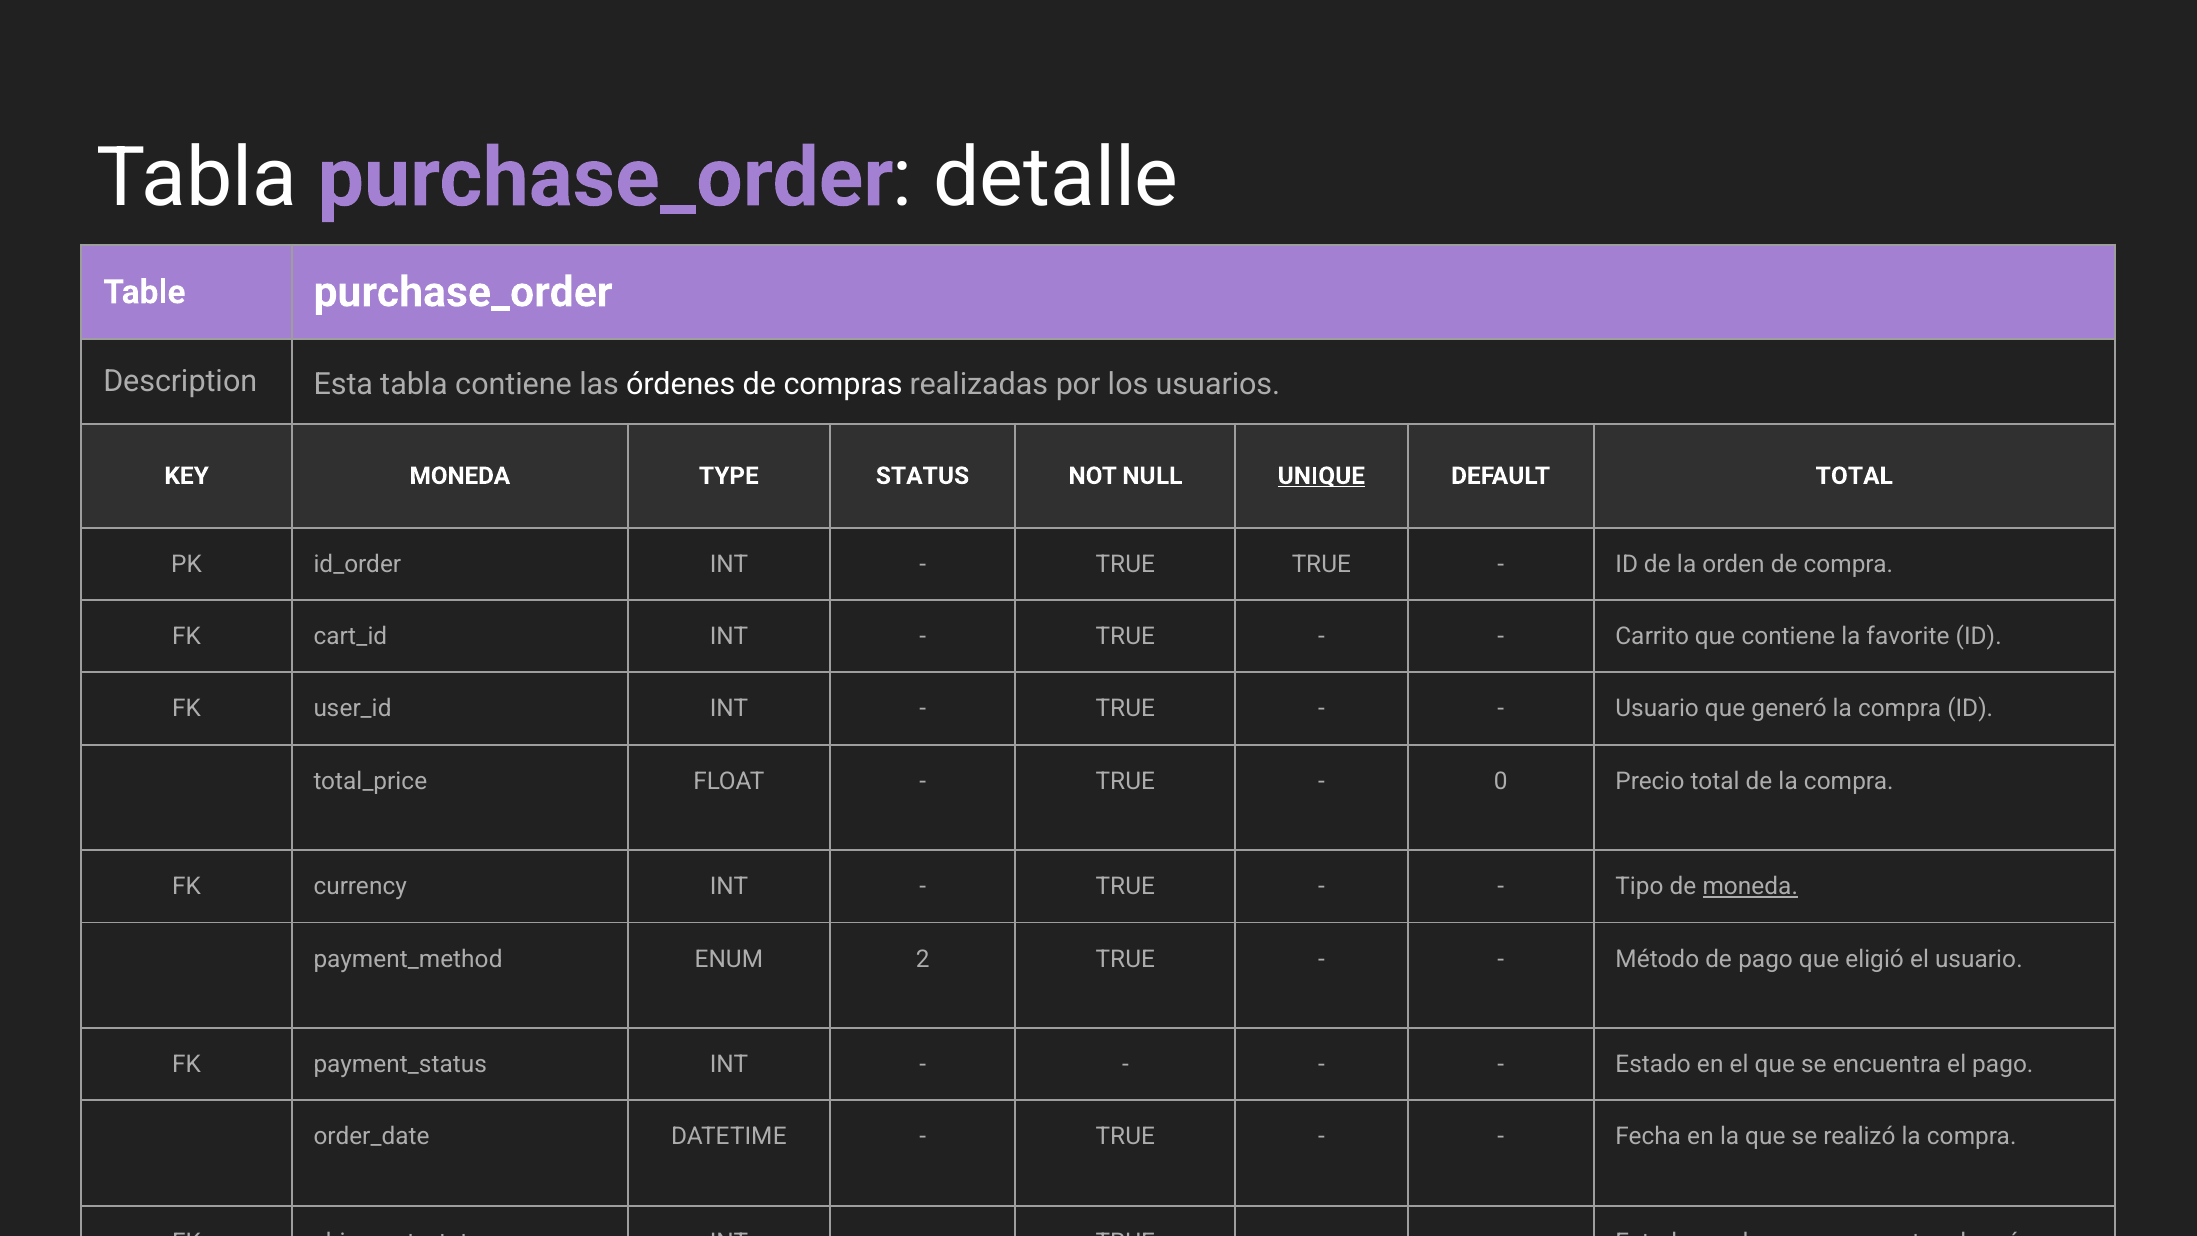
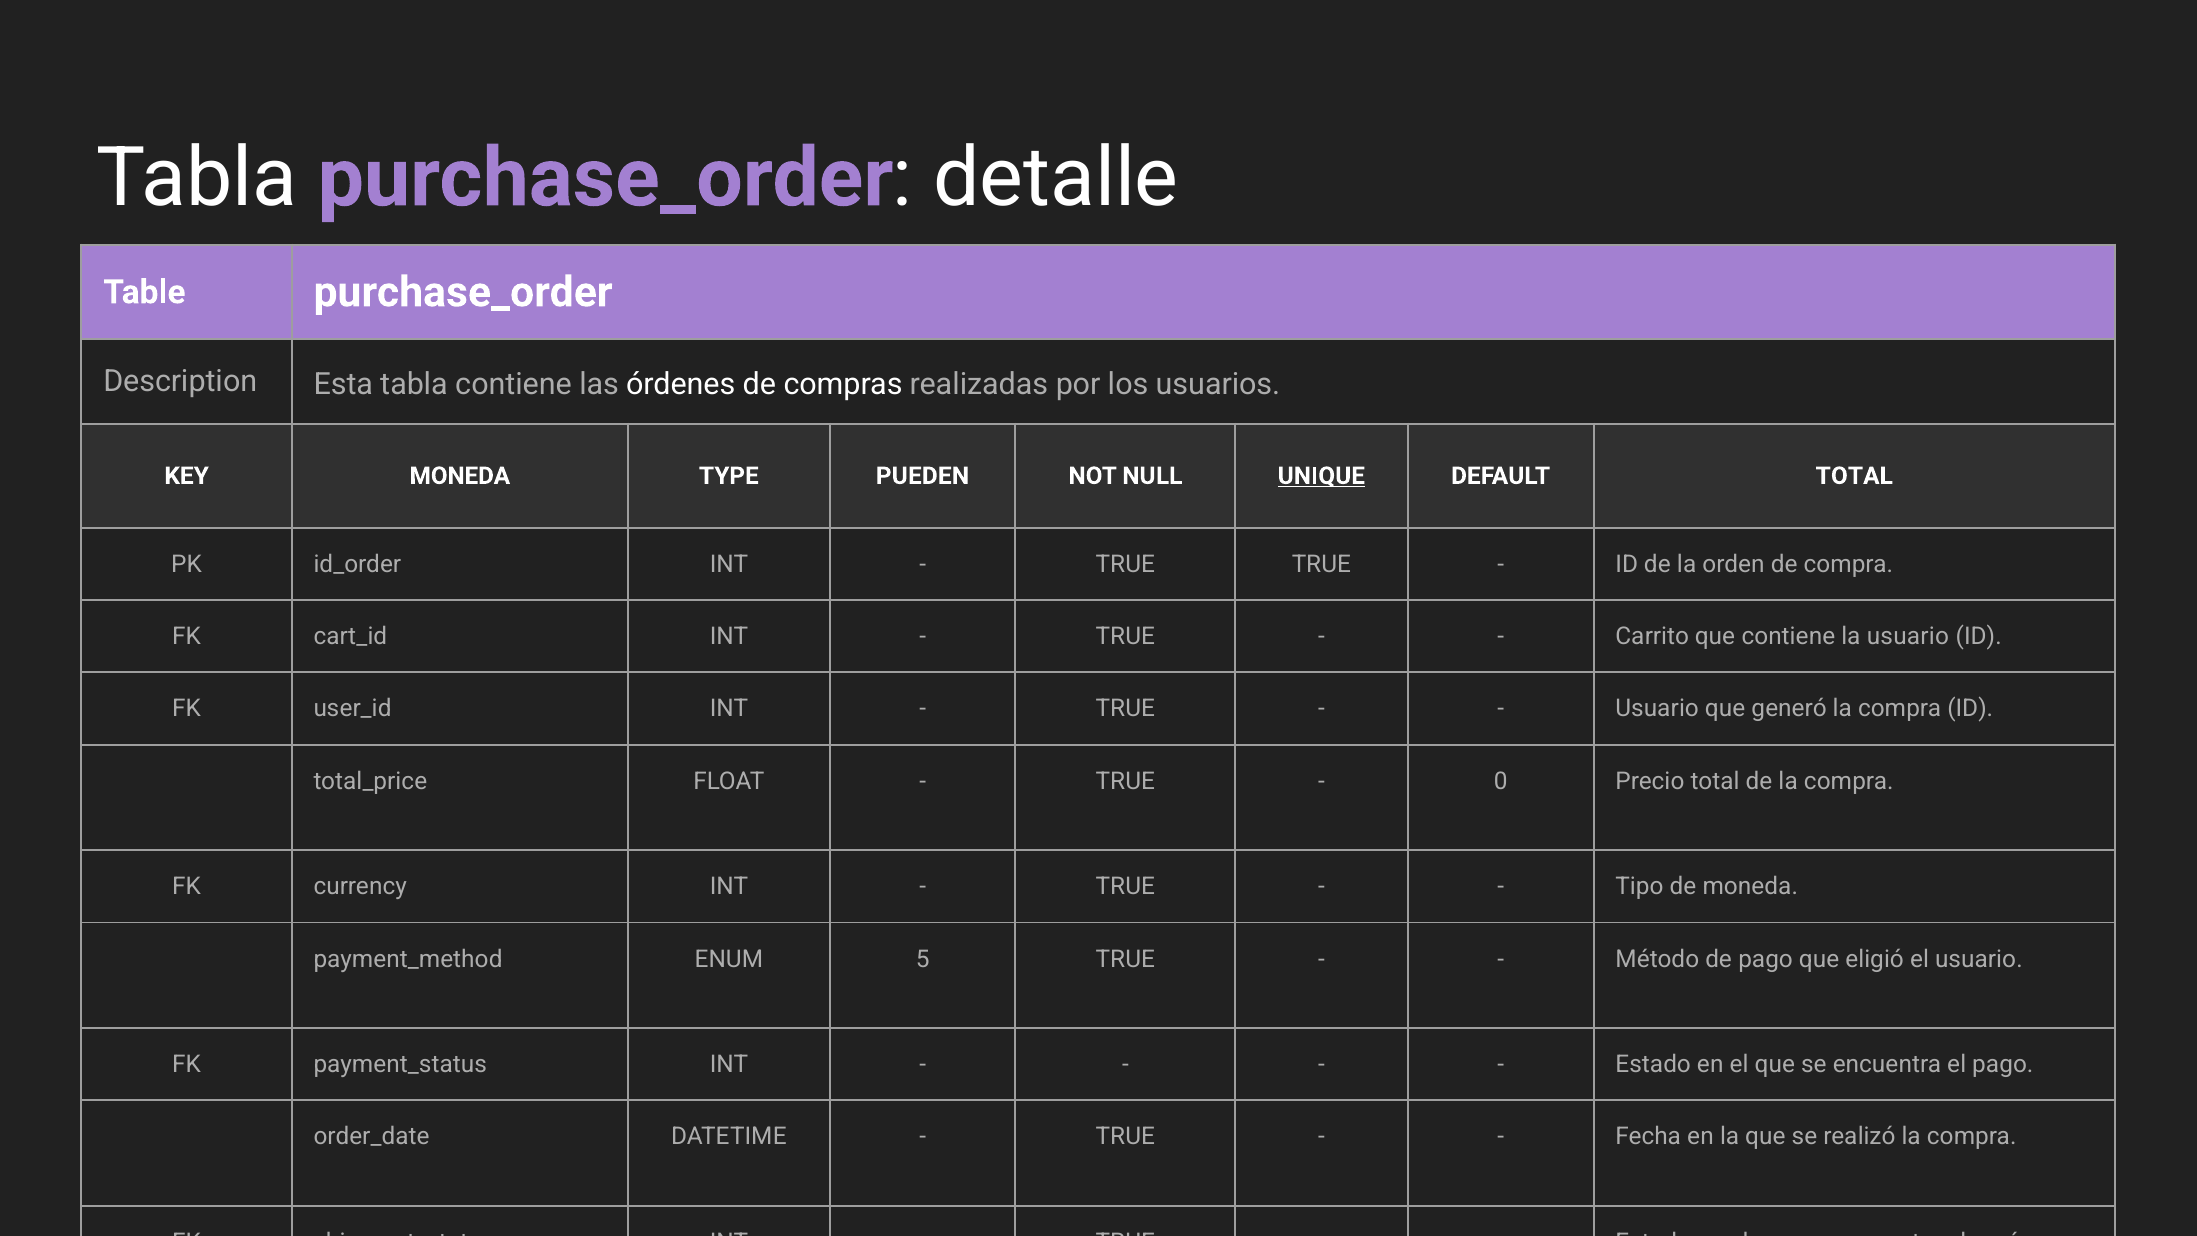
STATUS: STATUS -> PUEDEN (922, 476)
la favorite: favorite -> usuario (1908, 636)
moneda underline: present -> none (1750, 886)
2: 2 -> 5 (923, 959)
